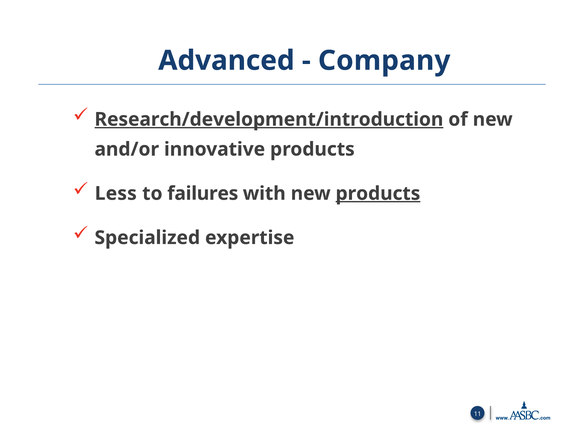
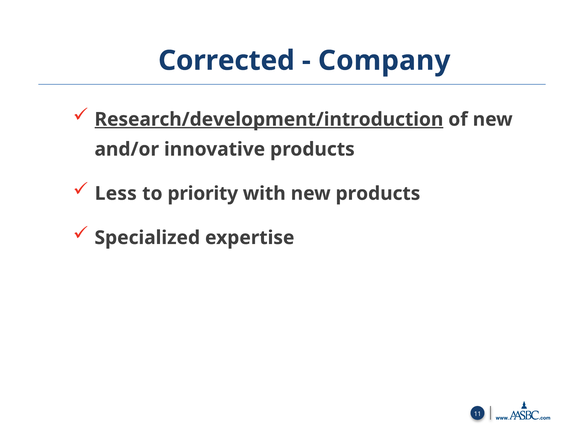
Advanced: Advanced -> Corrected (226, 61)
failures: failures -> priority (203, 194)
products underline: present -> none (378, 194)
